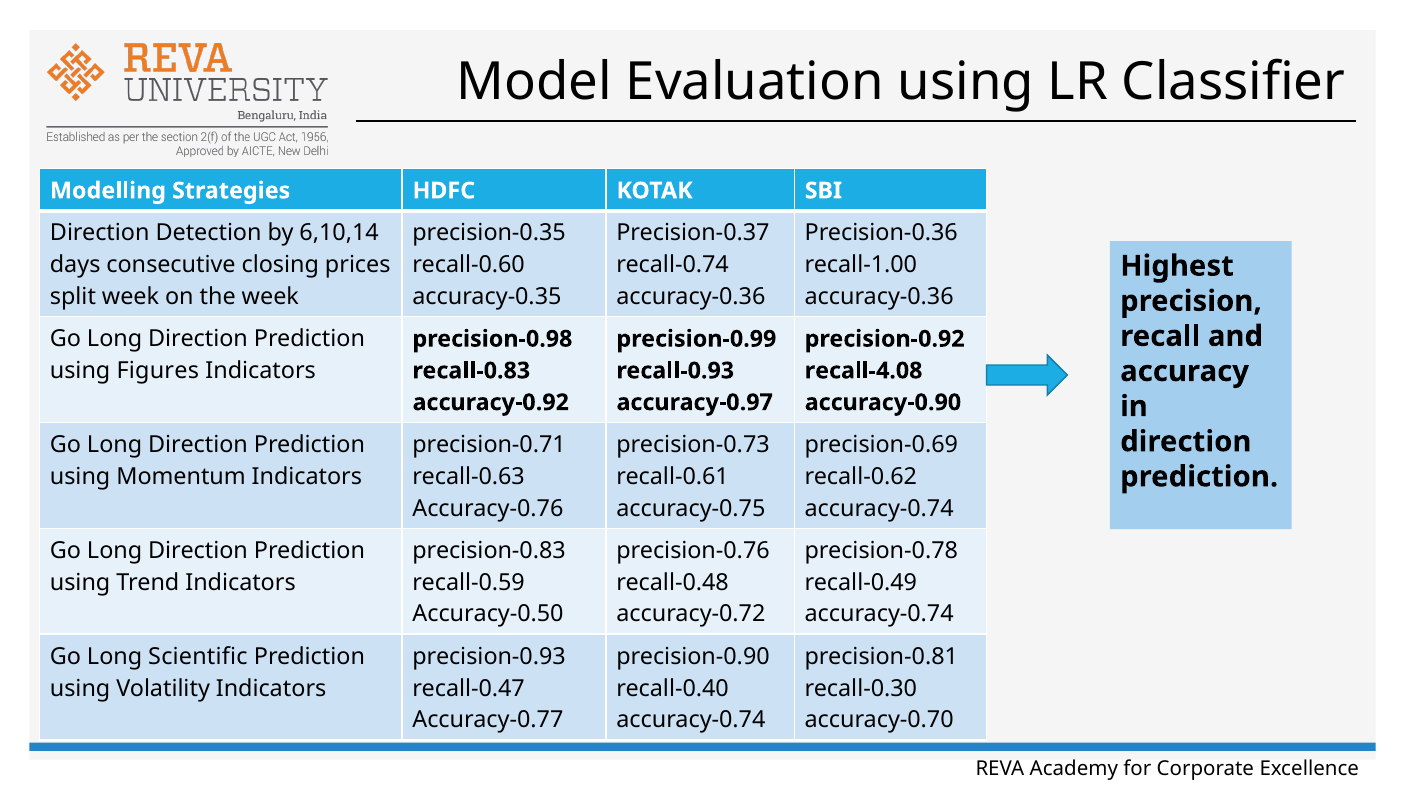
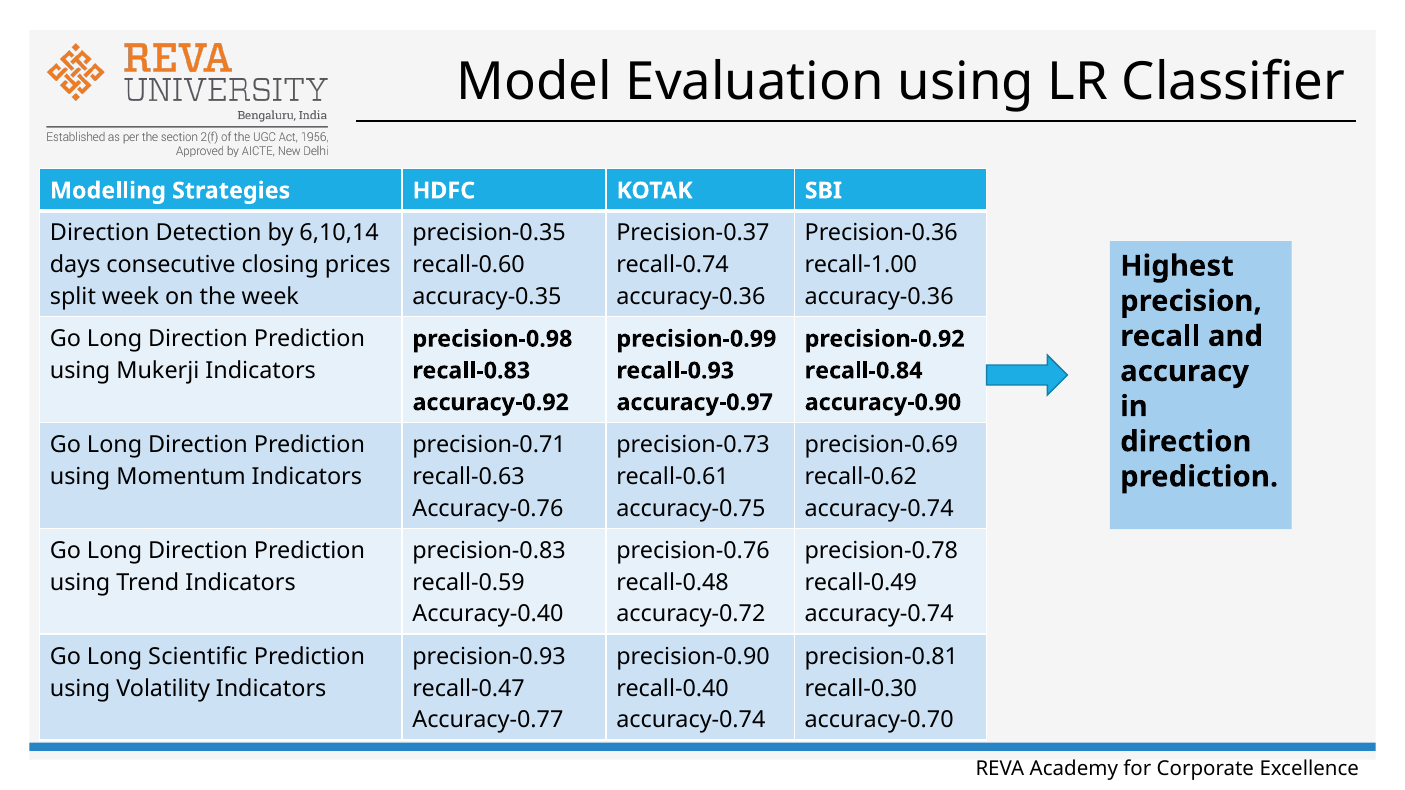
Figures: Figures -> Mukerji (158, 371)
recall-4.08: recall-4.08 -> recall-0.84 (864, 371)
Accuracy-0.50: Accuracy-0.50 -> Accuracy-0.40 (488, 614)
